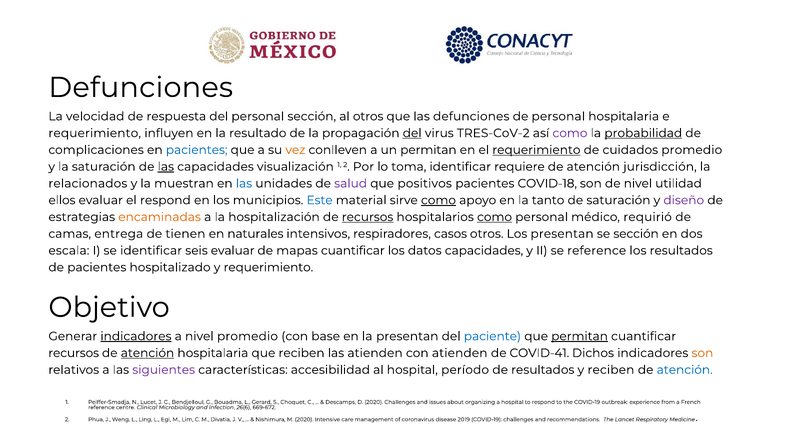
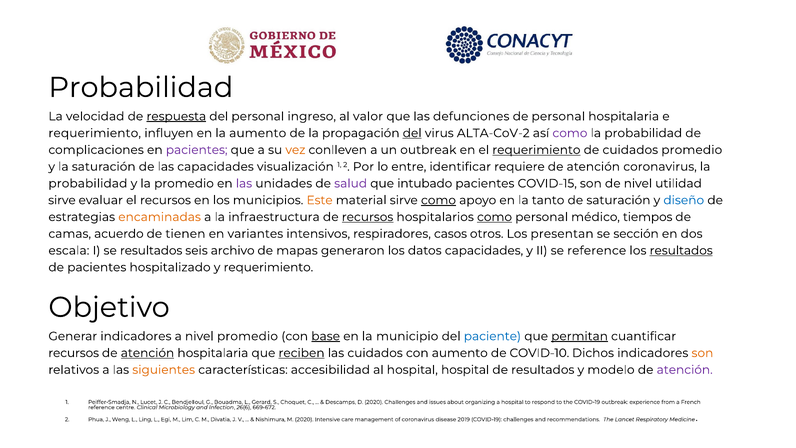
Defunciones: Defunciones -> Probabilidad (141, 87)
respuesta underline: none -> present (176, 116)
personal sección: sección -> ingreso (312, 116)
al otros: otros -> valor (368, 116)
la resultado: resultado -> aumento (258, 133)
TRES-CoV-2: TRES-CoV-2 -> ALTA-CoV-2 (493, 133)
probabilidad underline: present -> none (643, 133)
pacientes colour: blue -> purple (197, 150)
un permitan: permitan -> outbreak (428, 150)
las underline: present -> none (166, 167)
toma: toma -> entre (409, 167)
atención jurisdicción: jurisdicción -> coronavirus (660, 167)
relacionados: relacionados -> probabilidad (88, 183)
la muestran: muestran -> promedio (184, 183)
las colour: blue -> purple (244, 183)
positivos: positivos -> intubado (425, 183)
COVID-18: COVID-18 -> COVID-15 (547, 183)
ellos: ellos -> sirve (62, 200)
el respond: respond -> recursos (165, 200)
Este colour: blue -> orange (320, 200)
diseño colour: purple -> blue (684, 200)
hospitalización: hospitalización -> infraestructura (274, 217)
requirió: requirió -> tiempos (648, 217)
entrega: entrega -> acuerdo (119, 234)
naturales: naturales -> variantes (255, 234)
se identificar: identificar -> resultados (151, 250)
seis evaluar: evaluar -> archivo (233, 250)
mapas cuantificar: cuantificar -> generaron (353, 250)
resultados underline: none -> present (681, 250)
indicadores underline: present -> none (136, 336)
base underline: none -> present (326, 336)
la presentan: presentan -> municipio (407, 336)
reciben underline: none -> present (302, 353)
las atienden: atienden -> cuidados (375, 353)
con atienden: atienden -> aumento (460, 353)
COVID-41: COVID-41 -> COVID-10 (539, 353)
siguientes colour: purple -> orange (164, 370)
hospital período: período -> hospital (465, 370)
y reciben: reciben -> modelo (611, 370)
atención colour: blue -> purple (685, 370)
